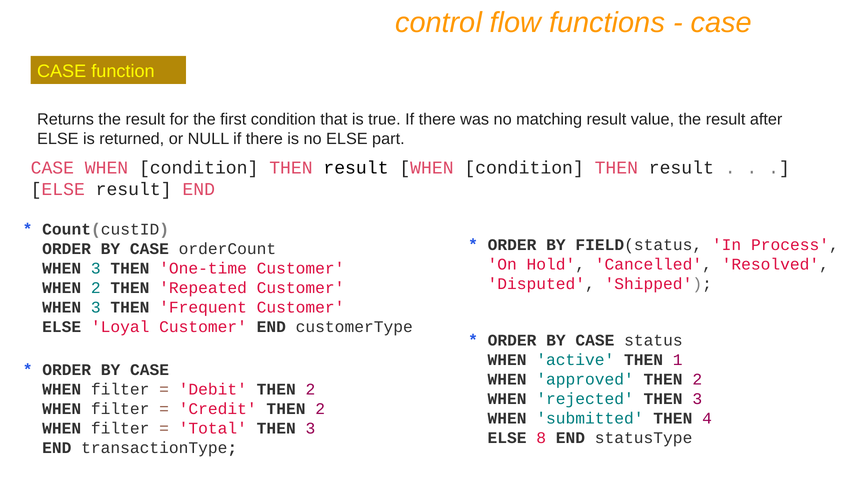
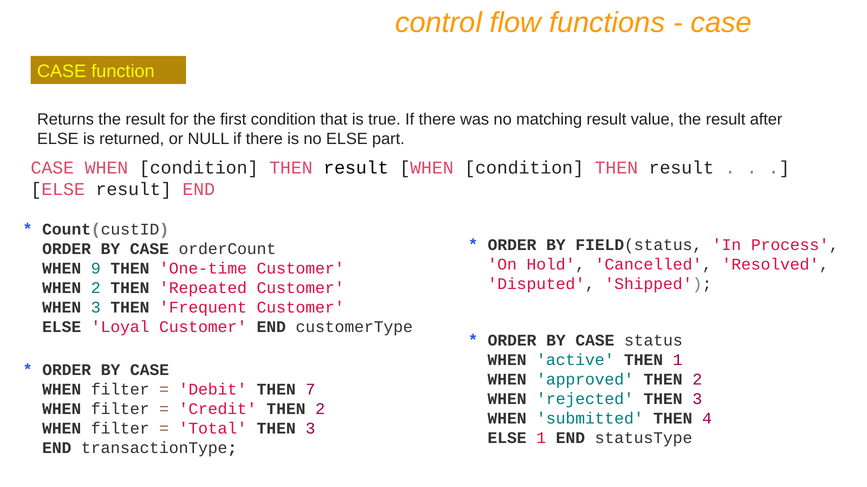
3: 3 -> 9 (96, 269)
Debit THEN 2: 2 -> 7 (310, 390)
ELSE 8: 8 -> 1 (541, 438)
